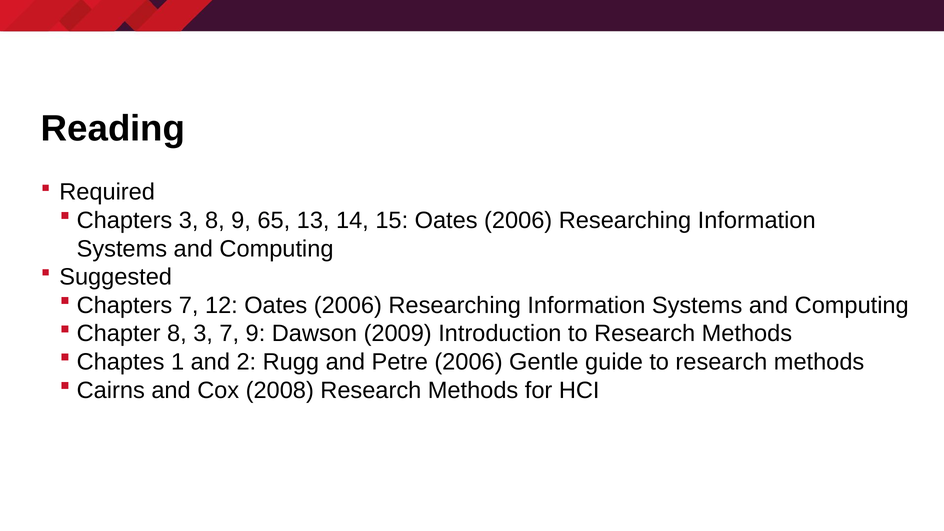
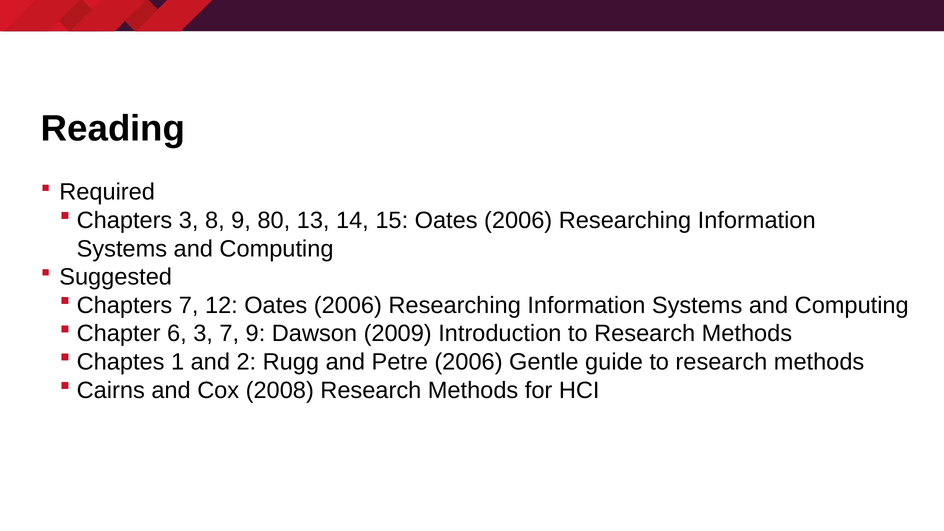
65: 65 -> 80 (274, 220)
Chapter 8: 8 -> 6 (177, 334)
